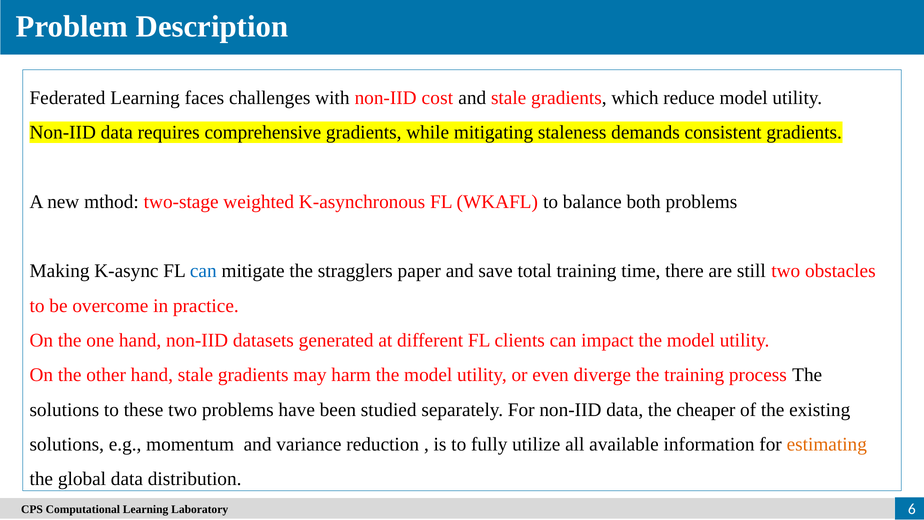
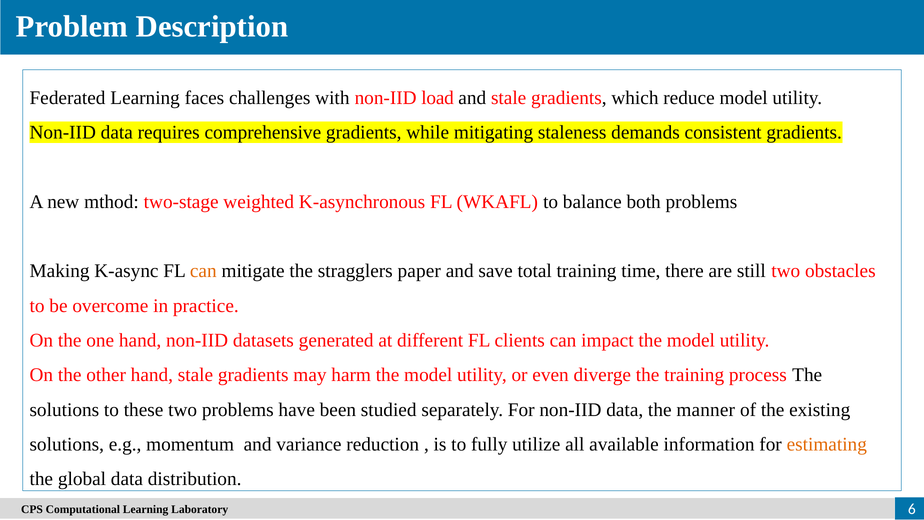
cost: cost -> load (438, 98)
can colour: blue -> orange (203, 271)
cheaper: cheaper -> manner (706, 410)
